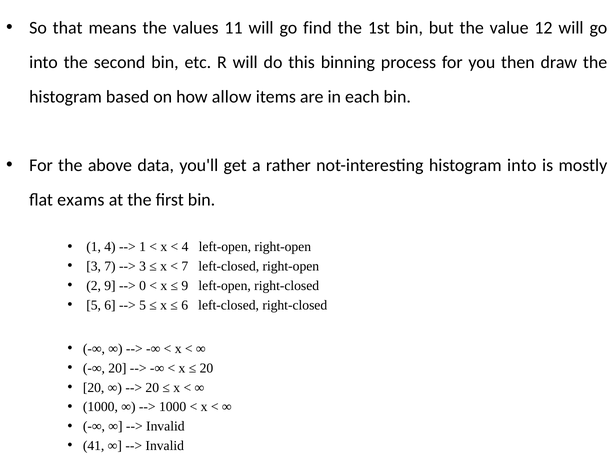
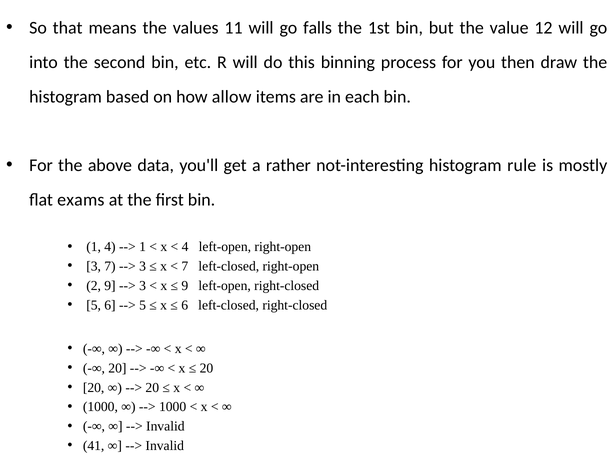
find: find -> falls (318, 28)
histogram into: into -> rule (522, 165)
0: 0 -> 3 (143, 286)
